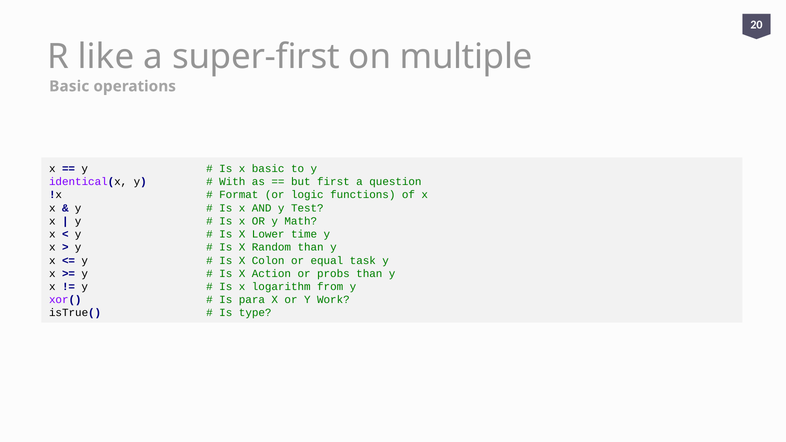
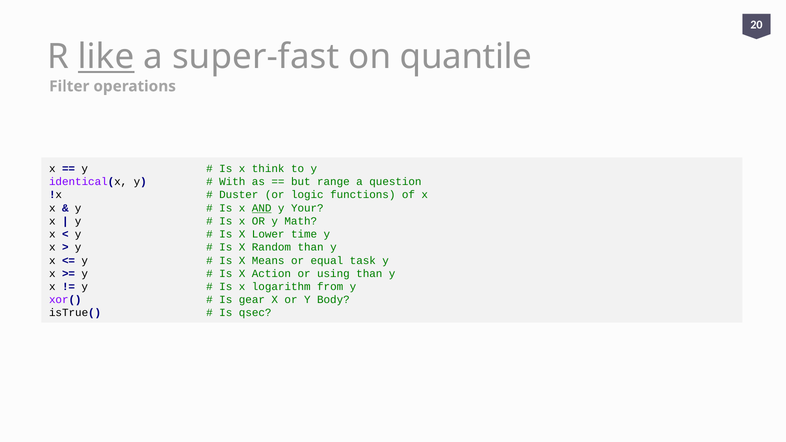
like underline: none -> present (106, 57)
super-first: super-first -> super-fast (256, 57)
multiple: multiple -> quantile (466, 57)
Basic: Basic -> Filter (69, 86)
x basic: basic -> think (268, 169)
first: first -> range (333, 182)
Format: Format -> Duster (239, 195)
AND underline: none -> present (262, 208)
Test: Test -> Your (307, 208)
Colon: Colon -> Means (268, 261)
probs: probs -> using (333, 274)
para: para -> gear (252, 300)
Work: Work -> Body (333, 300)
type: type -> qsec (255, 313)
